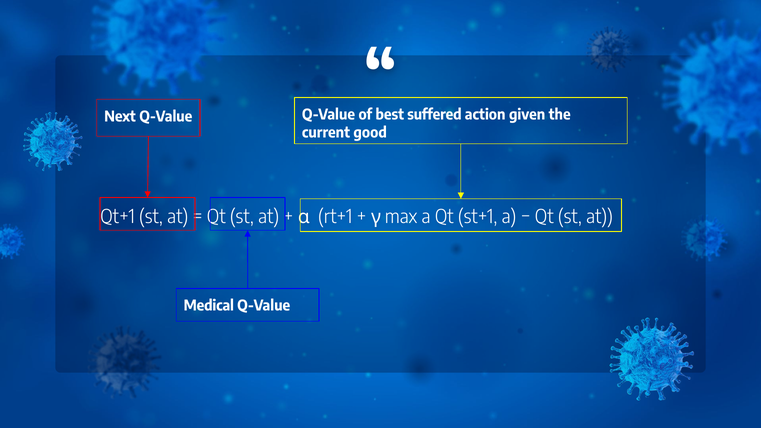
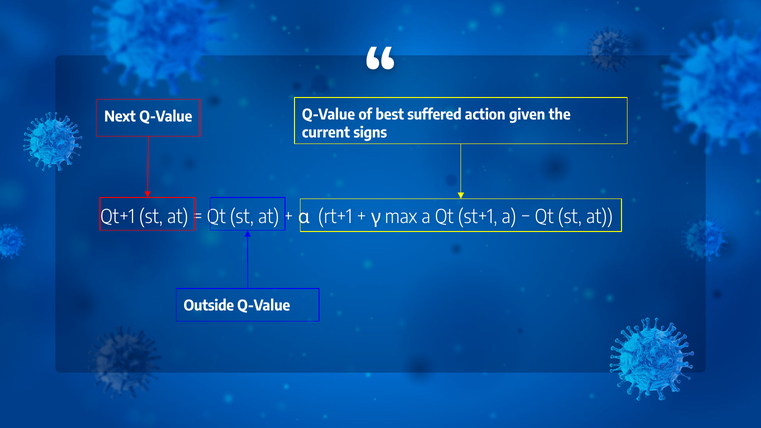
good: good -> signs (370, 133)
Medical: Medical -> Outside (209, 306)
